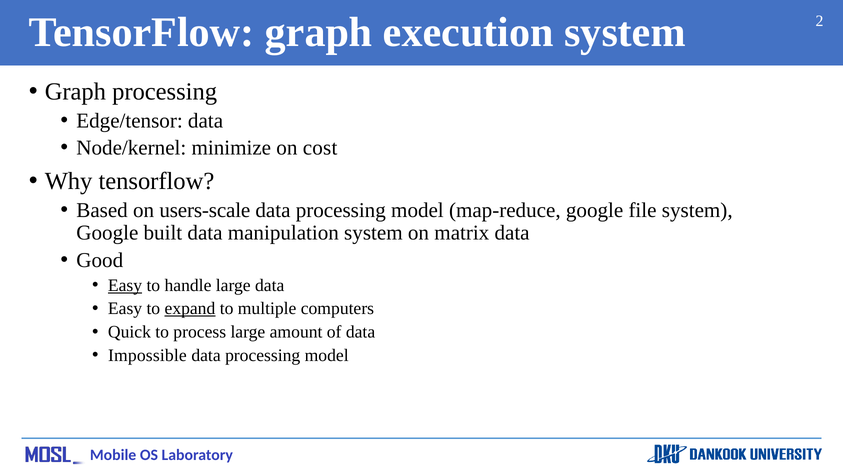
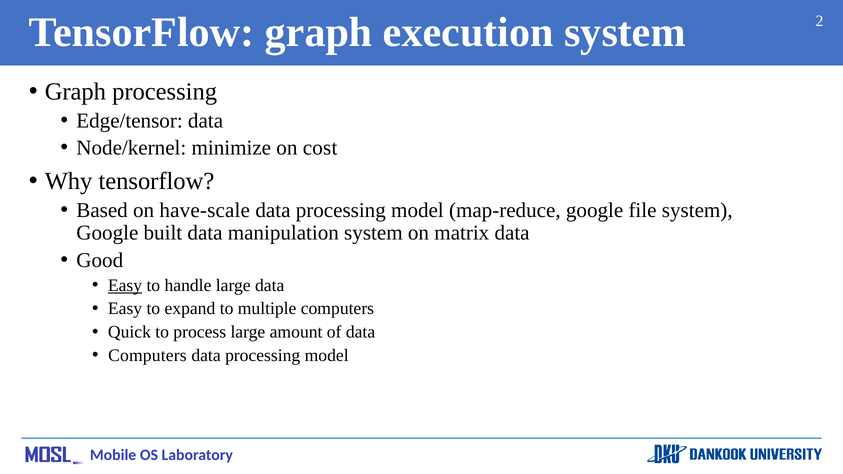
users-scale: users-scale -> have-scale (205, 210)
expand underline: present -> none (190, 309)
Impossible: Impossible -> Computers (147, 355)
